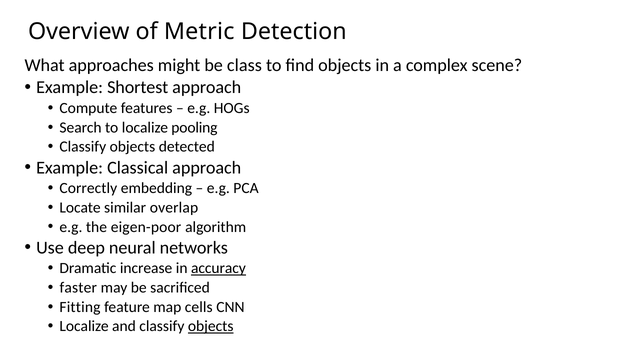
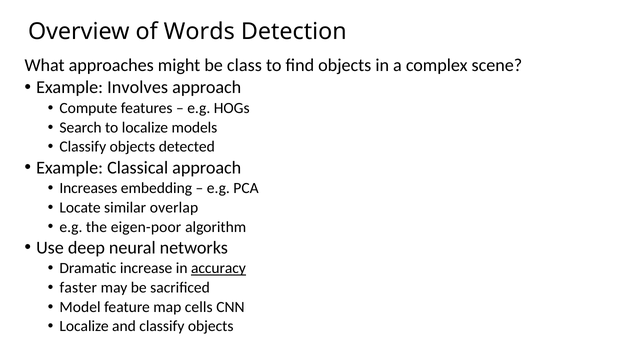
Metric: Metric -> Words (199, 32)
Shortest: Shortest -> Involves (138, 88)
pooling: pooling -> models (194, 128)
Correctly: Correctly -> Increases (88, 188)
Fitting: Fitting -> Model (80, 307)
objects underline: present -> none (211, 327)
